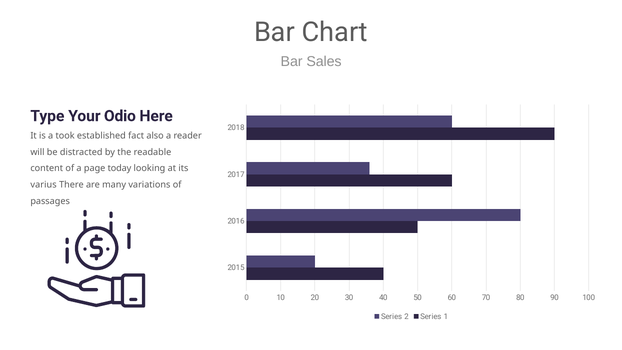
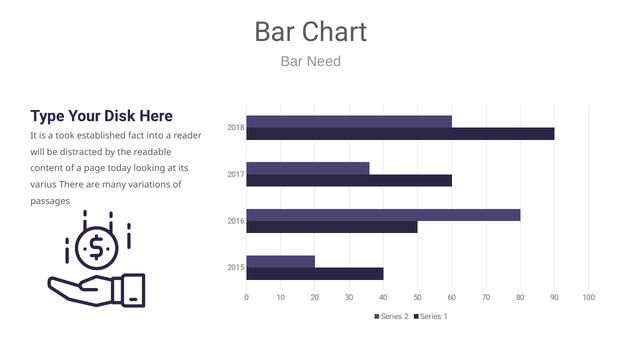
Sales: Sales -> Need (324, 62)
Odio: Odio -> Disk (120, 116)
also: also -> into (155, 136)
